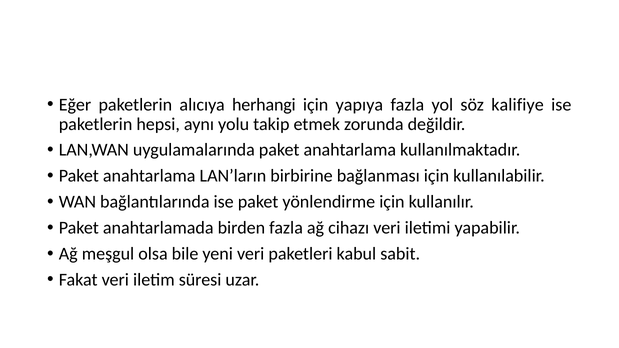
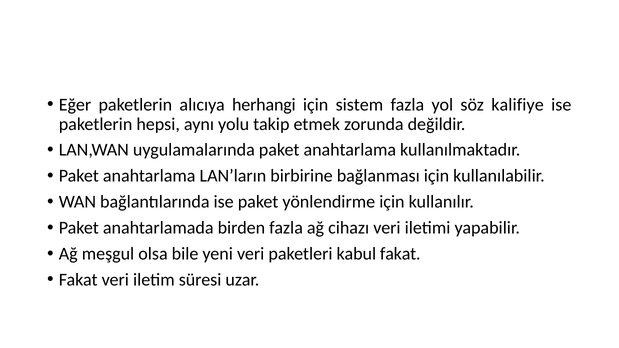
yapıya: yapıya -> sistem (359, 105)
kabul sabit: sabit -> fakat (400, 254)
